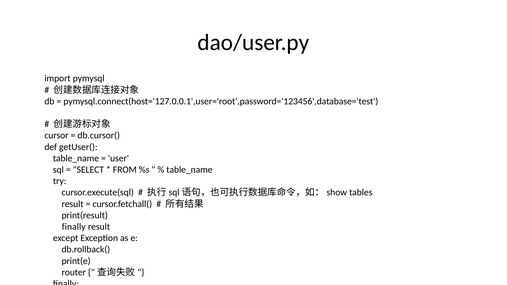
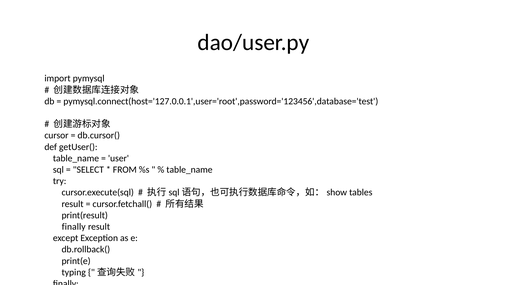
router: router -> typing (74, 272)
